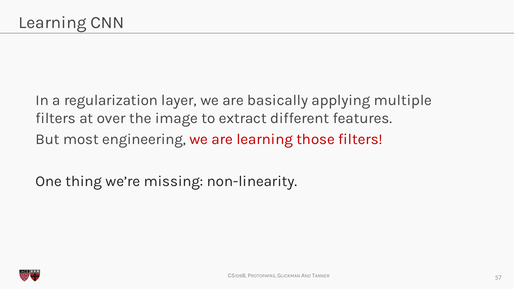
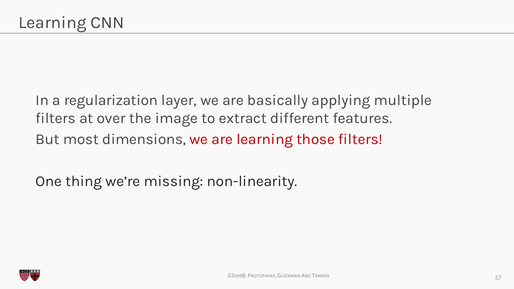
engineering: engineering -> dimensions (144, 139)
